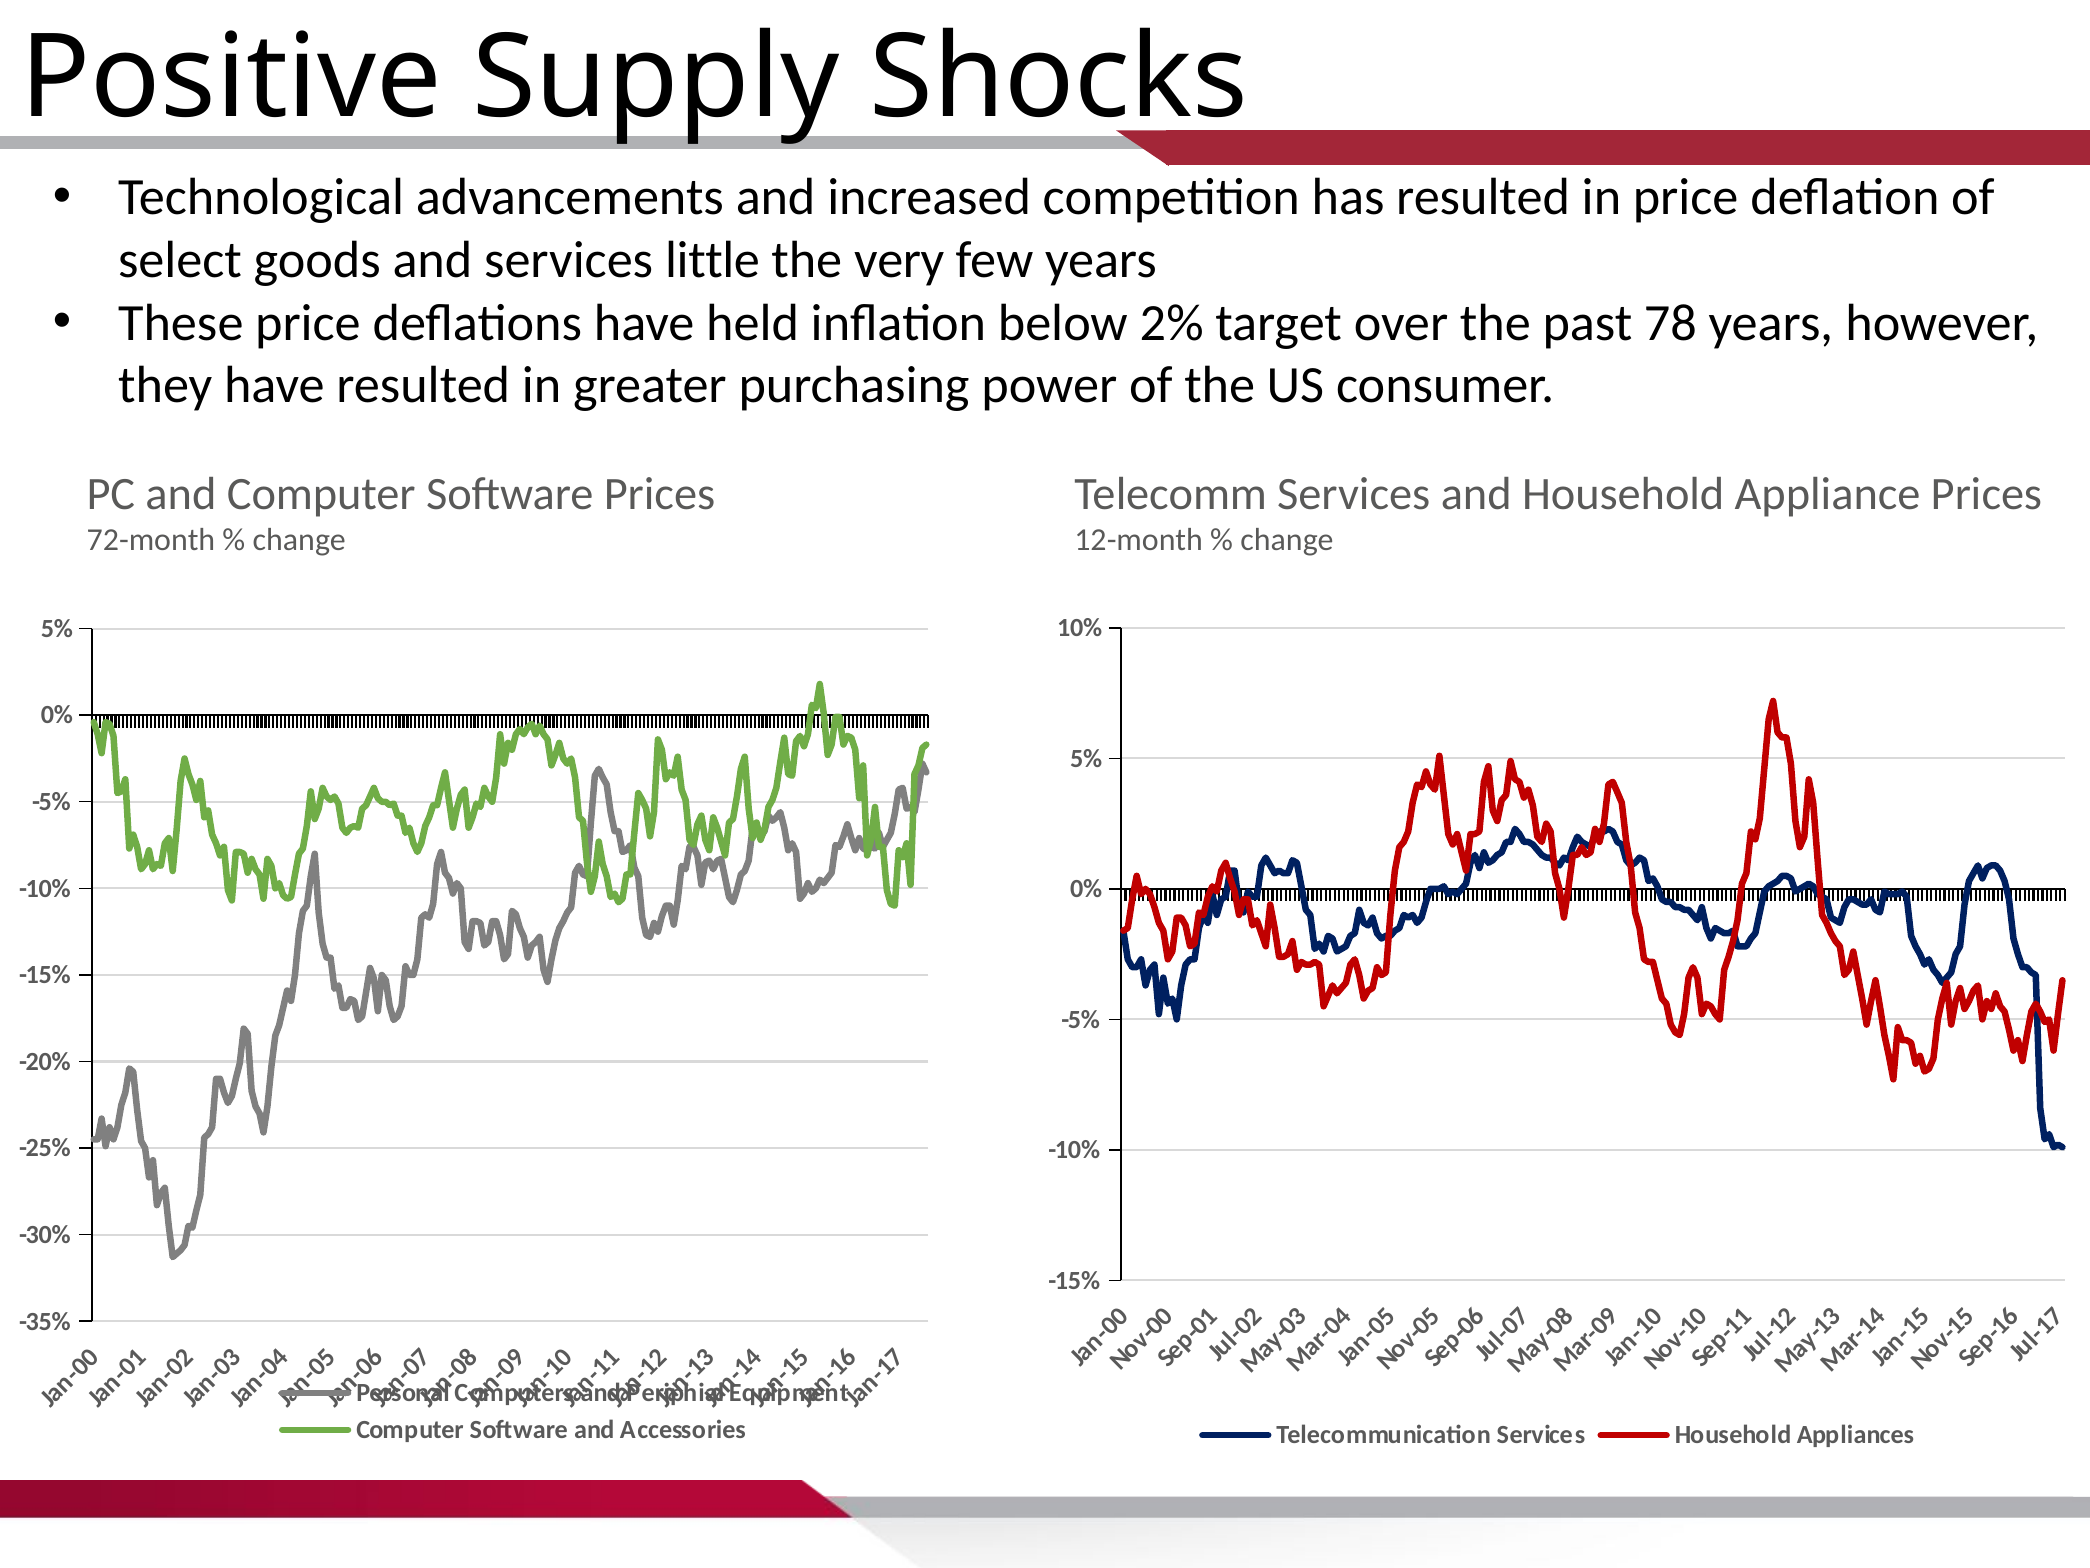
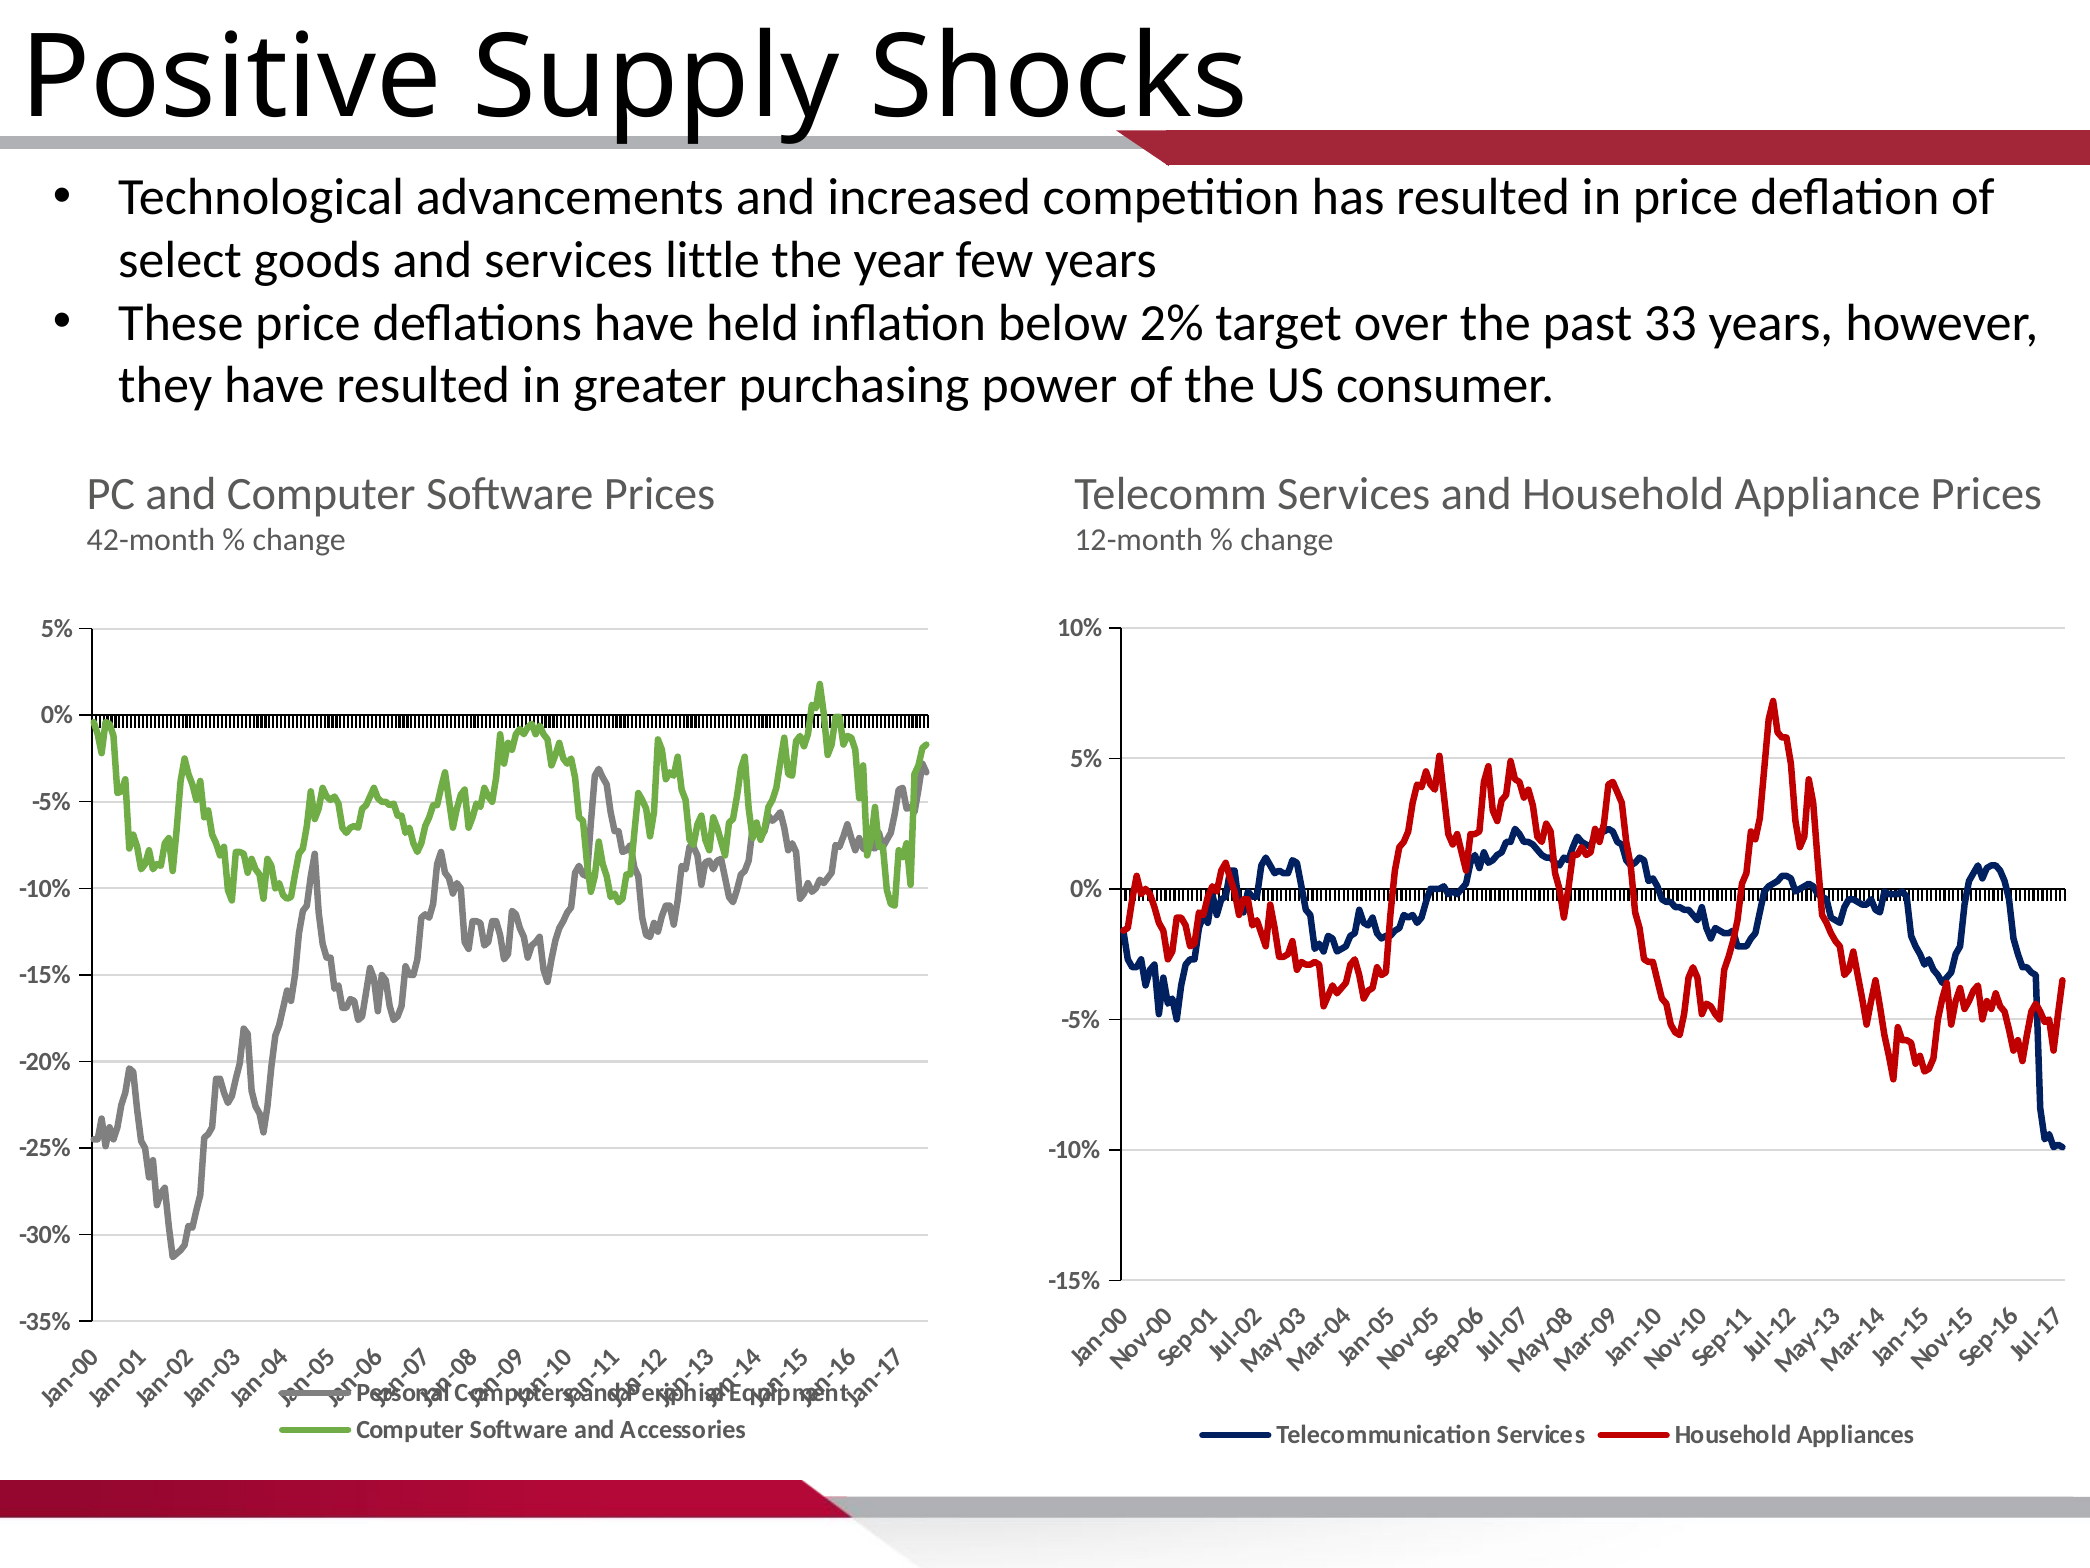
very: very -> year (899, 260)
78: 78 -> 33 (1670, 323)
72-month: 72-month -> 42-month (151, 540)
